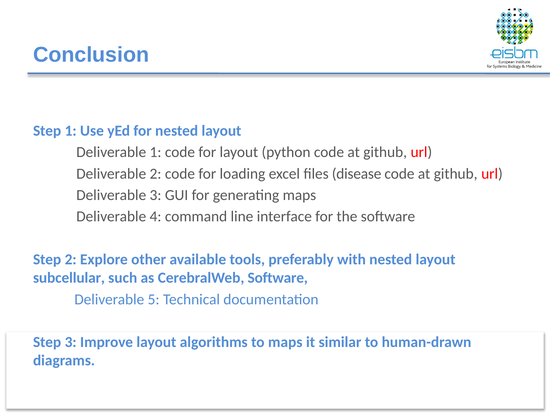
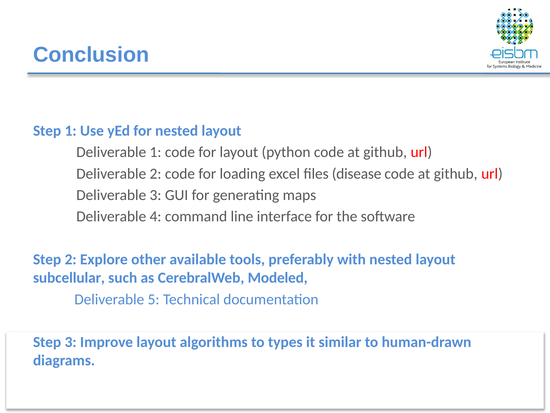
CerebralWeb Software: Software -> Modeled (278, 278)
to maps: maps -> types (285, 342)
